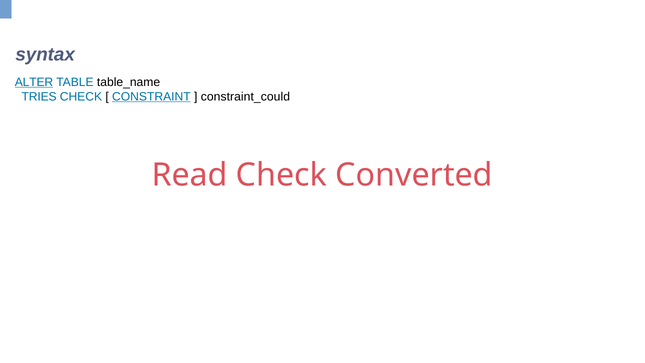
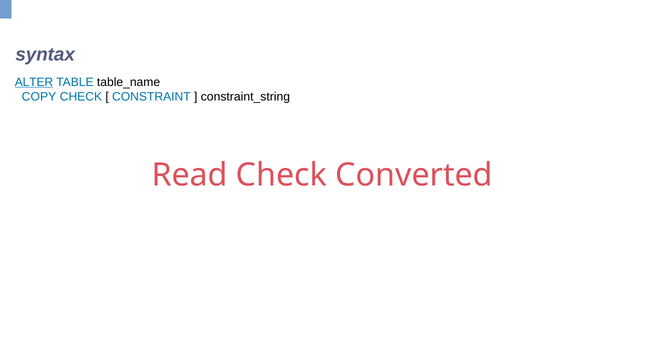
TRIES: TRIES -> COPY (39, 97)
CONSTRAINT underline: present -> none (151, 97)
constraint_could: constraint_could -> constraint_string (245, 97)
